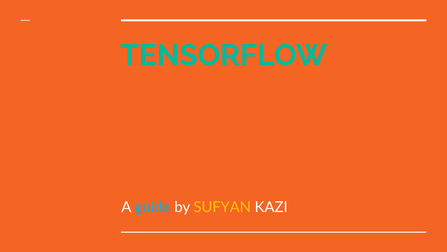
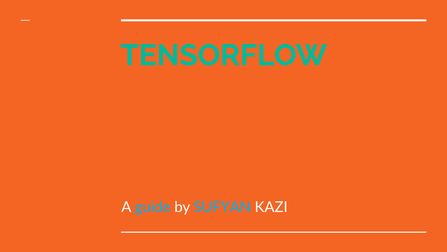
SUFYAN colour: yellow -> light blue (222, 207)
